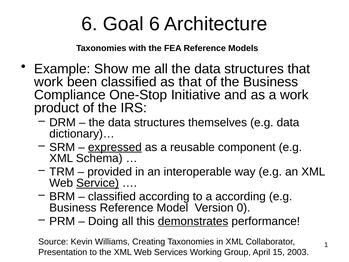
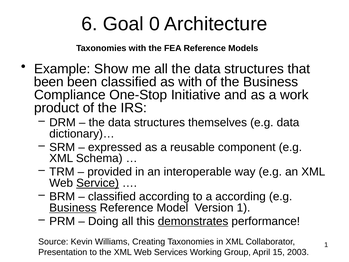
Goal 6: 6 -> 0 (155, 24)
work: work -> been (49, 82)
as that: that -> with (190, 82)
expressed underline: present -> none (115, 147)
Business underline: none -> present (73, 208)
Version 0: 0 -> 1 (244, 208)
